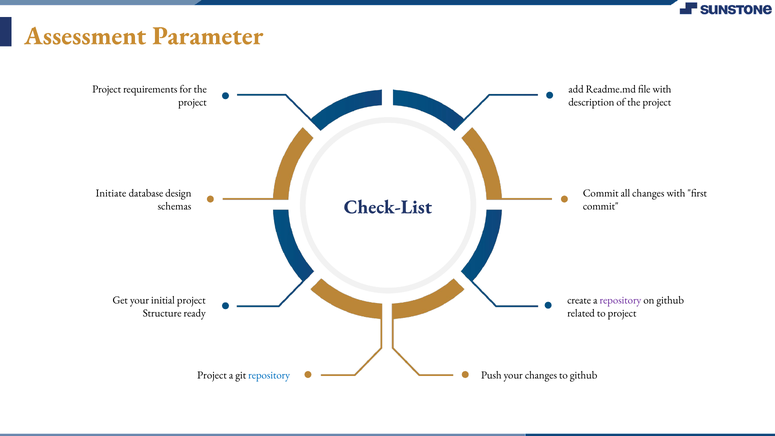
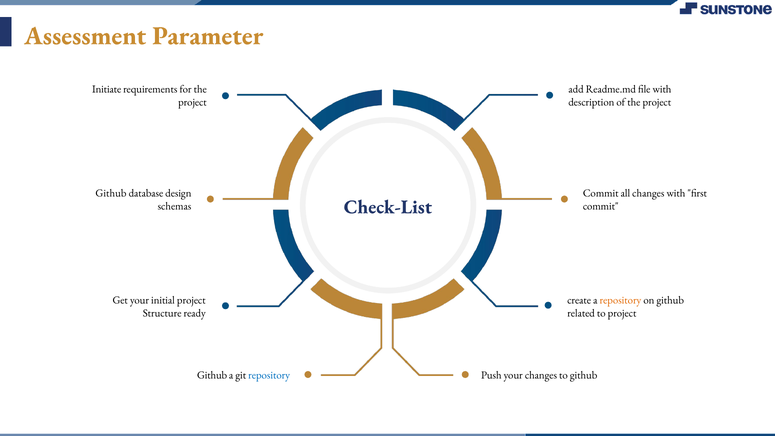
Project: Project -> Initiate (107, 89)
Initiate: Initiate -> Github (111, 193)
repository colour: purple -> orange (620, 300)
Project: Project -> Github (212, 375)
